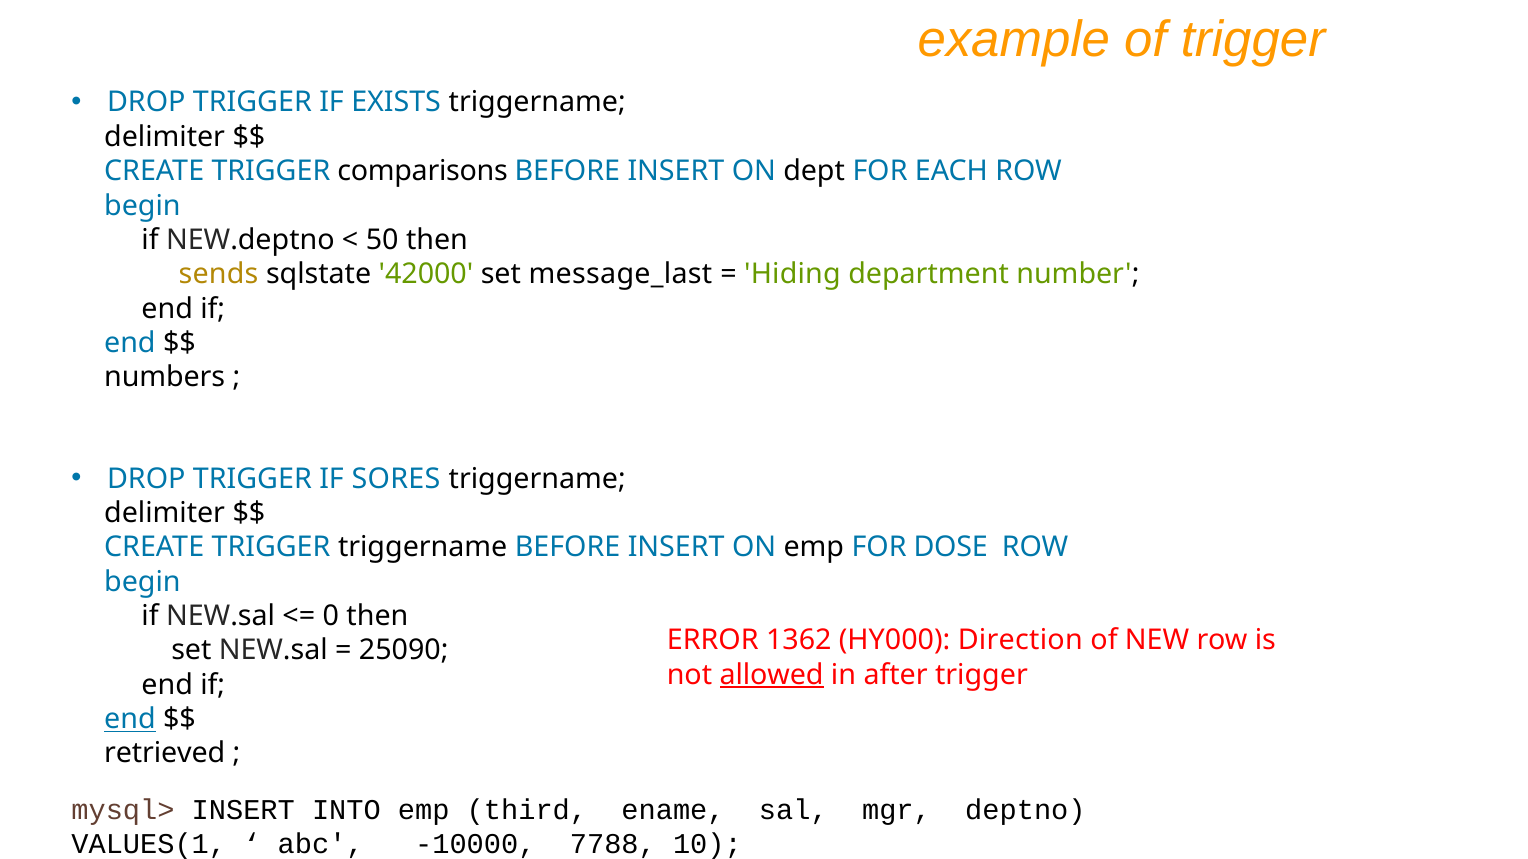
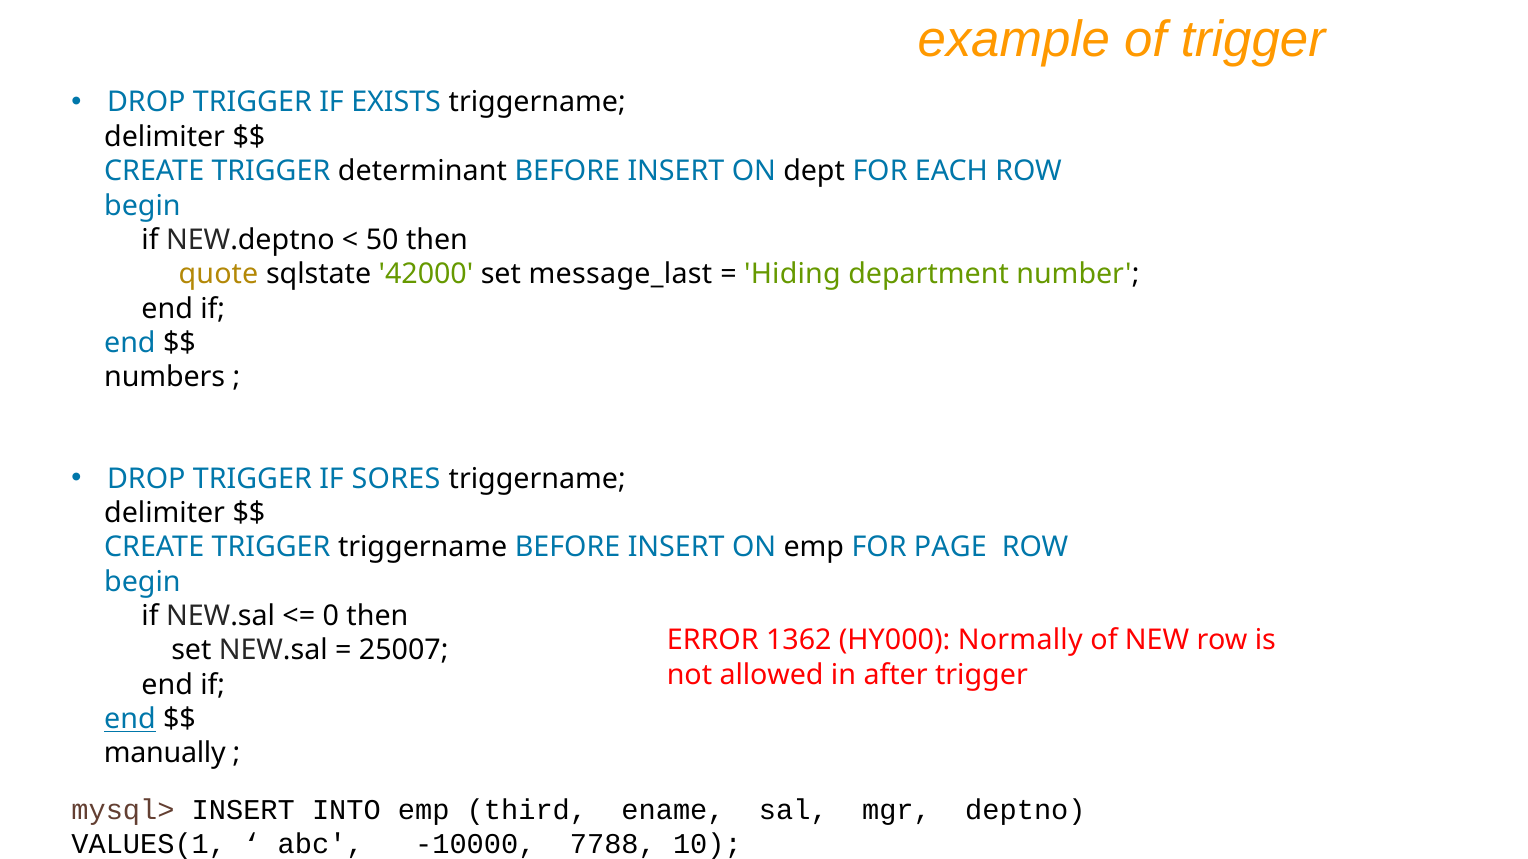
comparisons: comparisons -> determinant (422, 171)
sends: sends -> quote (219, 274)
DOSE: DOSE -> PAGE (950, 548)
Direction: Direction -> Normally (1020, 641)
25090: 25090 -> 25007 (404, 651)
allowed underline: present -> none (772, 675)
retrieved: retrieved -> manually (165, 754)
